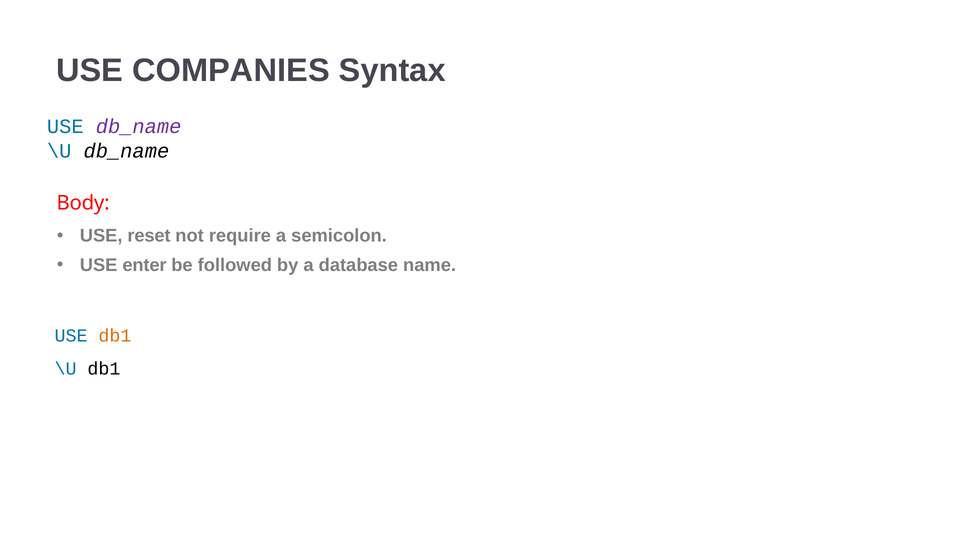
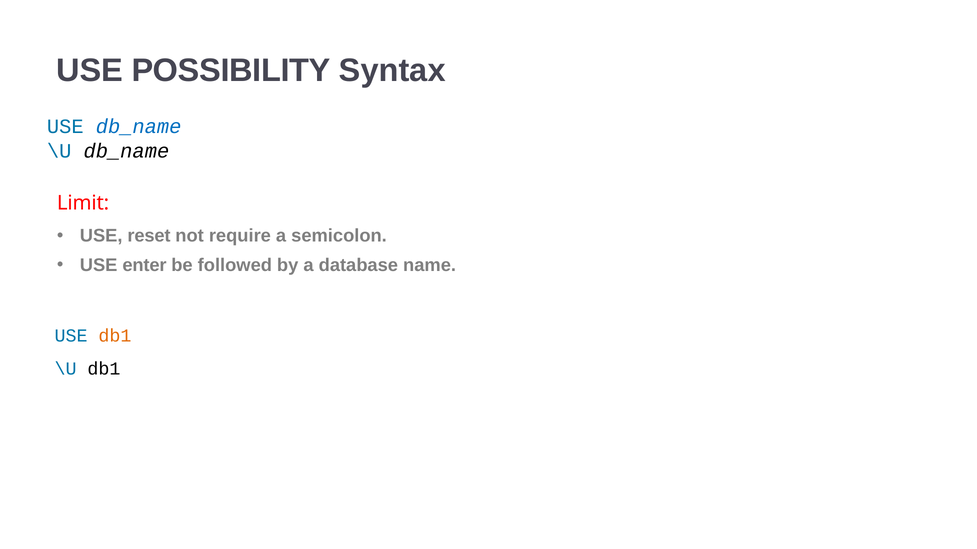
COMPANIES: COMPANIES -> POSSIBILITY (231, 71)
db_name colour: purple -> blue (139, 127)
Body: Body -> Limit (83, 203)
